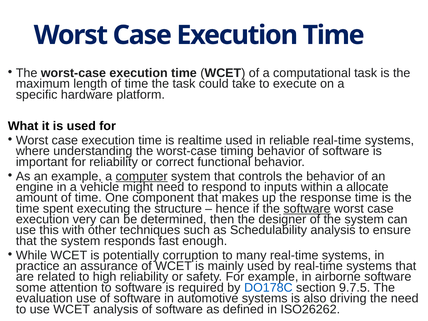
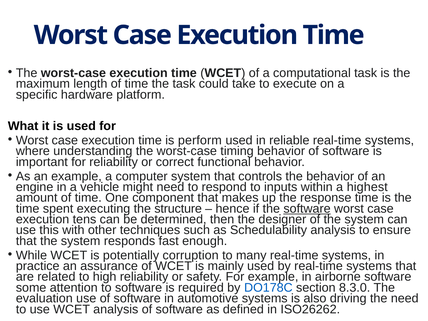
realtime: realtime -> perform (200, 140)
computer underline: present -> none (142, 176)
allocate: allocate -> highest (367, 187)
very: very -> tens (84, 219)
9.7.5: 9.7.5 -> 8.3.0 (355, 288)
